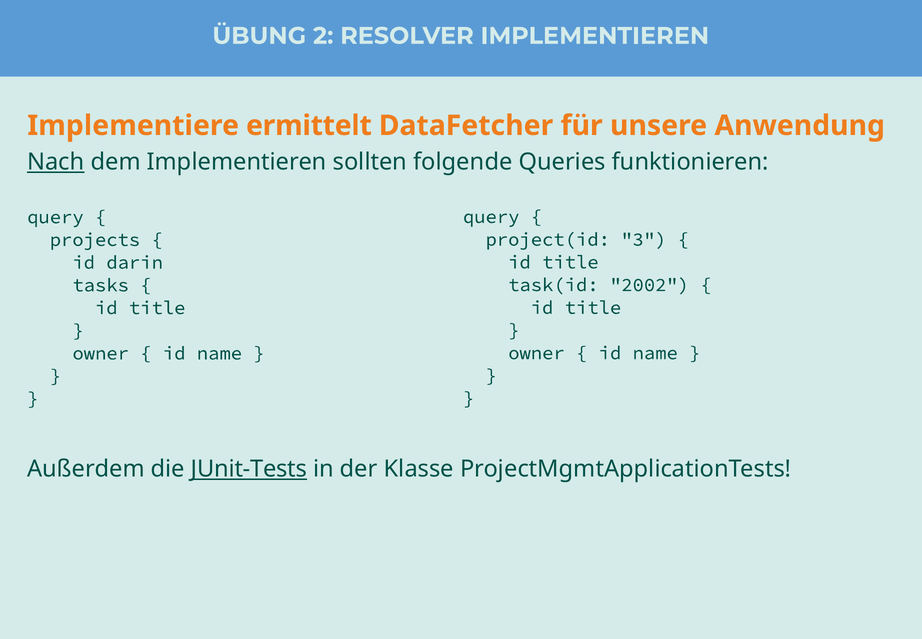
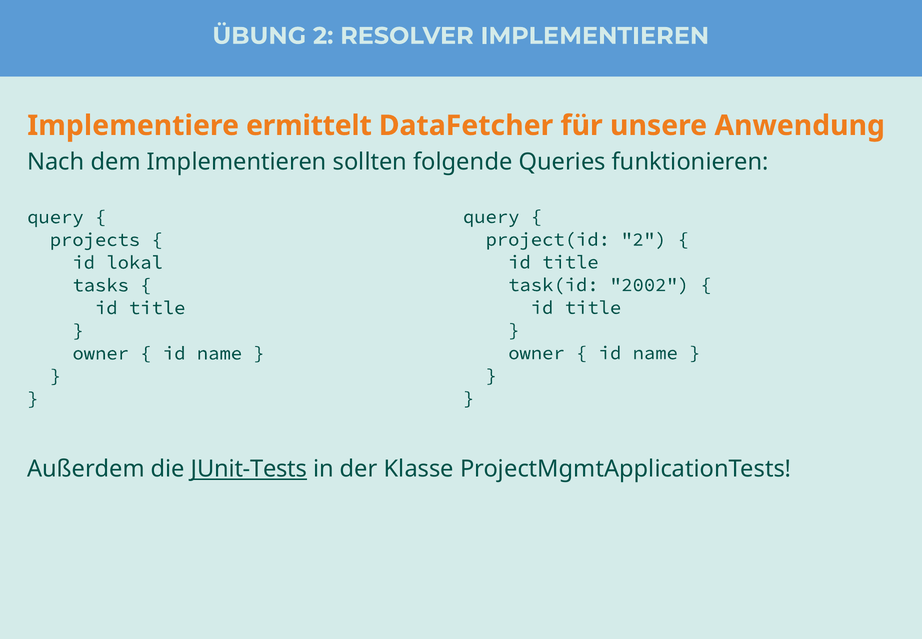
Nach underline: present -> none (56, 162)
project(id 3: 3 -> 2 (644, 239)
darin: darin -> lokal (135, 262)
